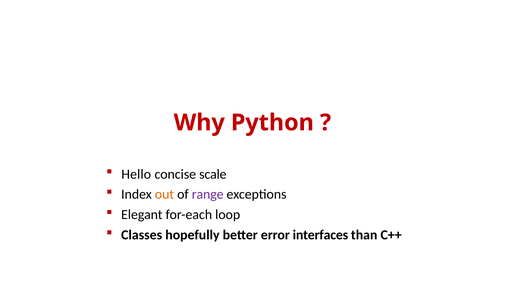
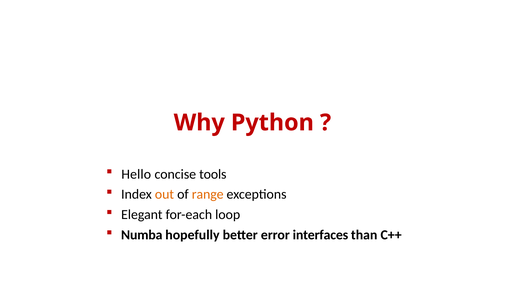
scale: scale -> tools (213, 174)
range colour: purple -> orange (208, 194)
Classes: Classes -> Numba (142, 235)
